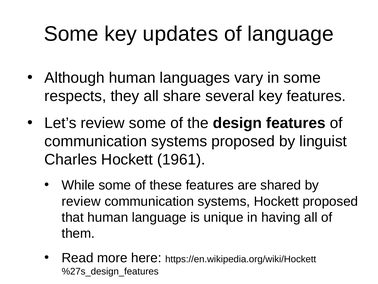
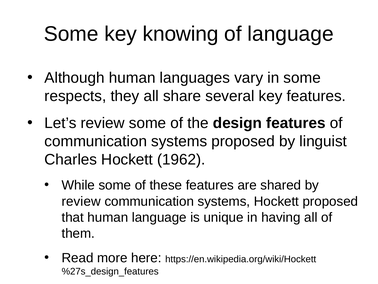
updates: updates -> knowing (181, 34)
1961: 1961 -> 1962 (181, 159)
